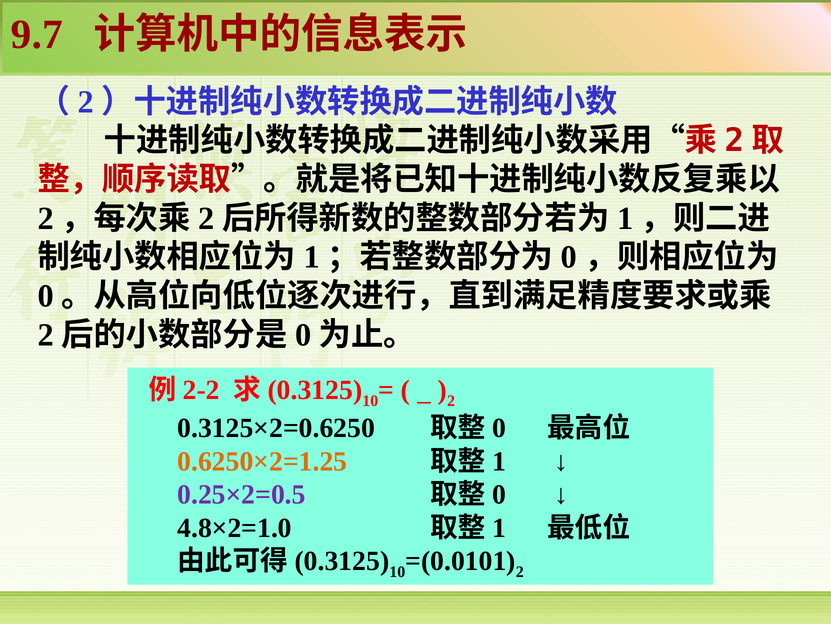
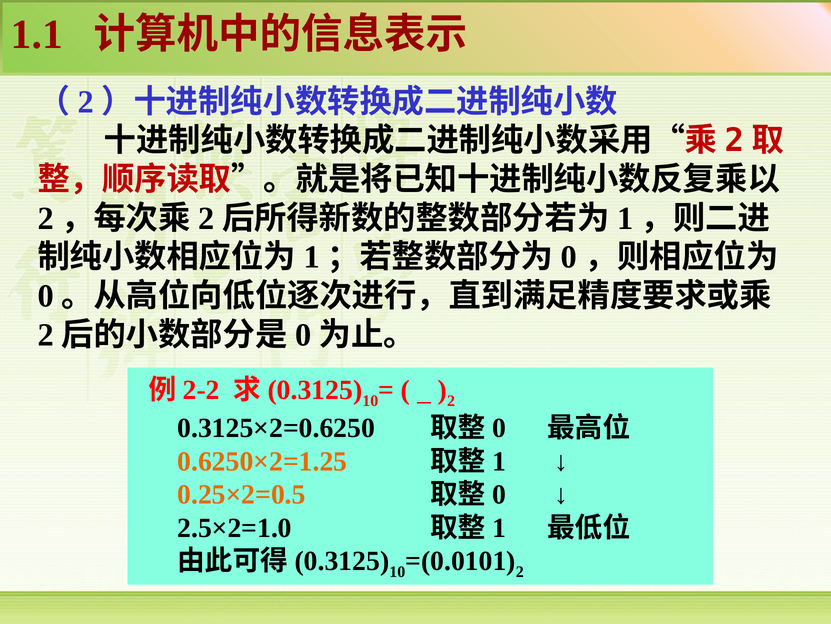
9.7: 9.7 -> 1.1 (37, 35)
0.25×2=0.5 colour: purple -> orange (241, 494)
4.8×2=1.0: 4.8×2=1.0 -> 2.5×2=1.0 (235, 527)
